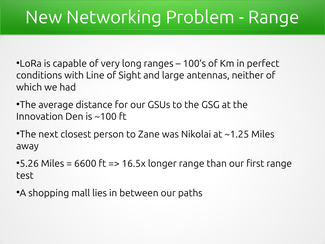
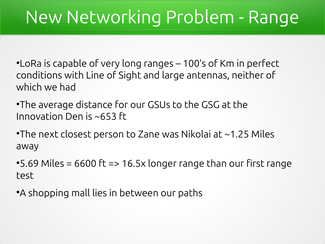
~100: ~100 -> ~653 (106, 117)
5.26: 5.26 -> 5.69 (29, 164)
